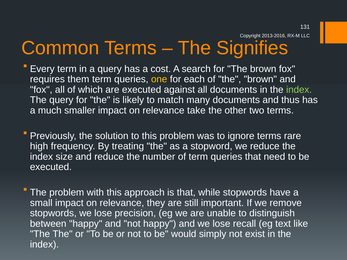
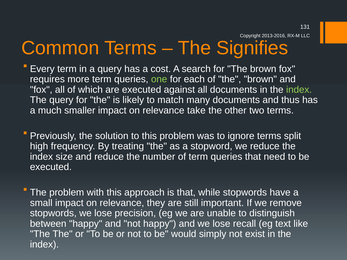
them: them -> more (78, 79)
one colour: yellow -> light green (159, 79)
rare: rare -> split (293, 136)
